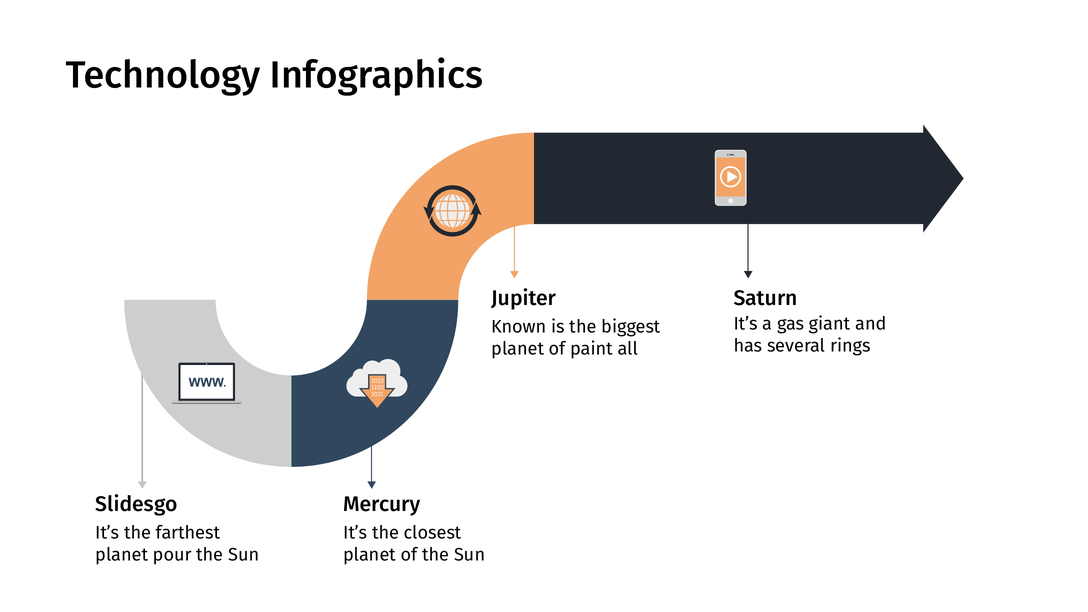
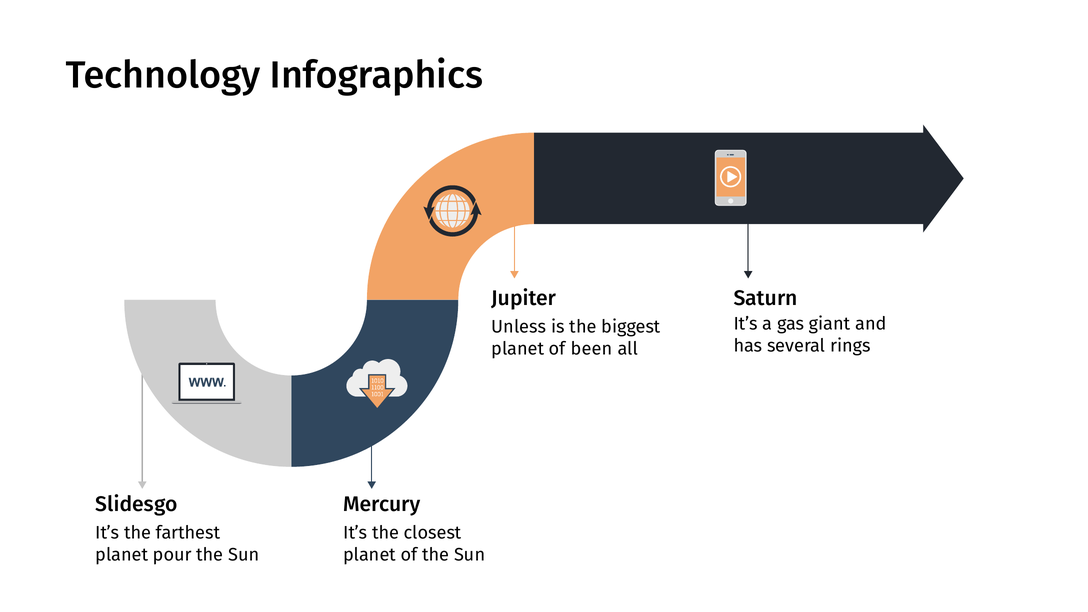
Known: Known -> Unless (519, 327)
paint: paint -> been (591, 349)
